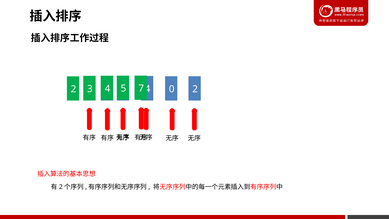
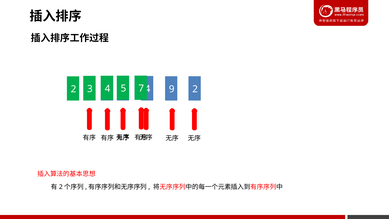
0: 0 -> 9 (172, 89)
